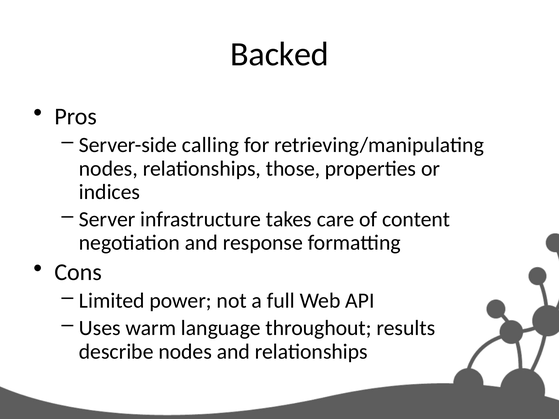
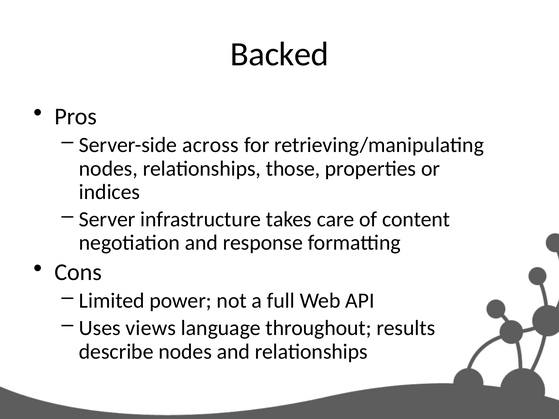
calling: calling -> across (210, 145)
warm: warm -> views (151, 328)
